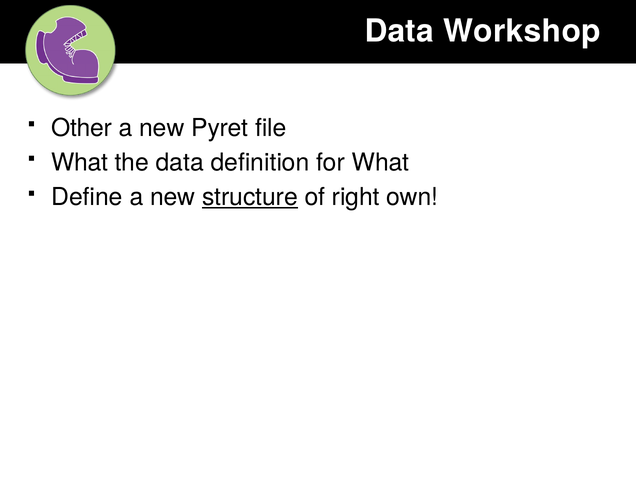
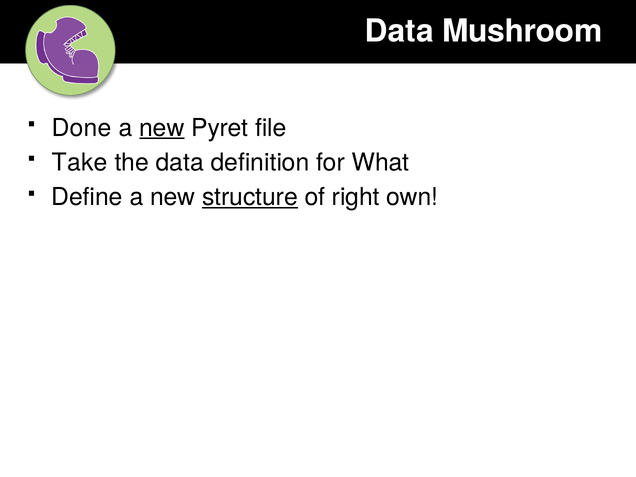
Workshop: Workshop -> Mushroom (522, 31)
Other: Other -> Done (82, 128)
new underline: none -> present (162, 128)
What: What -> Take (80, 163)
